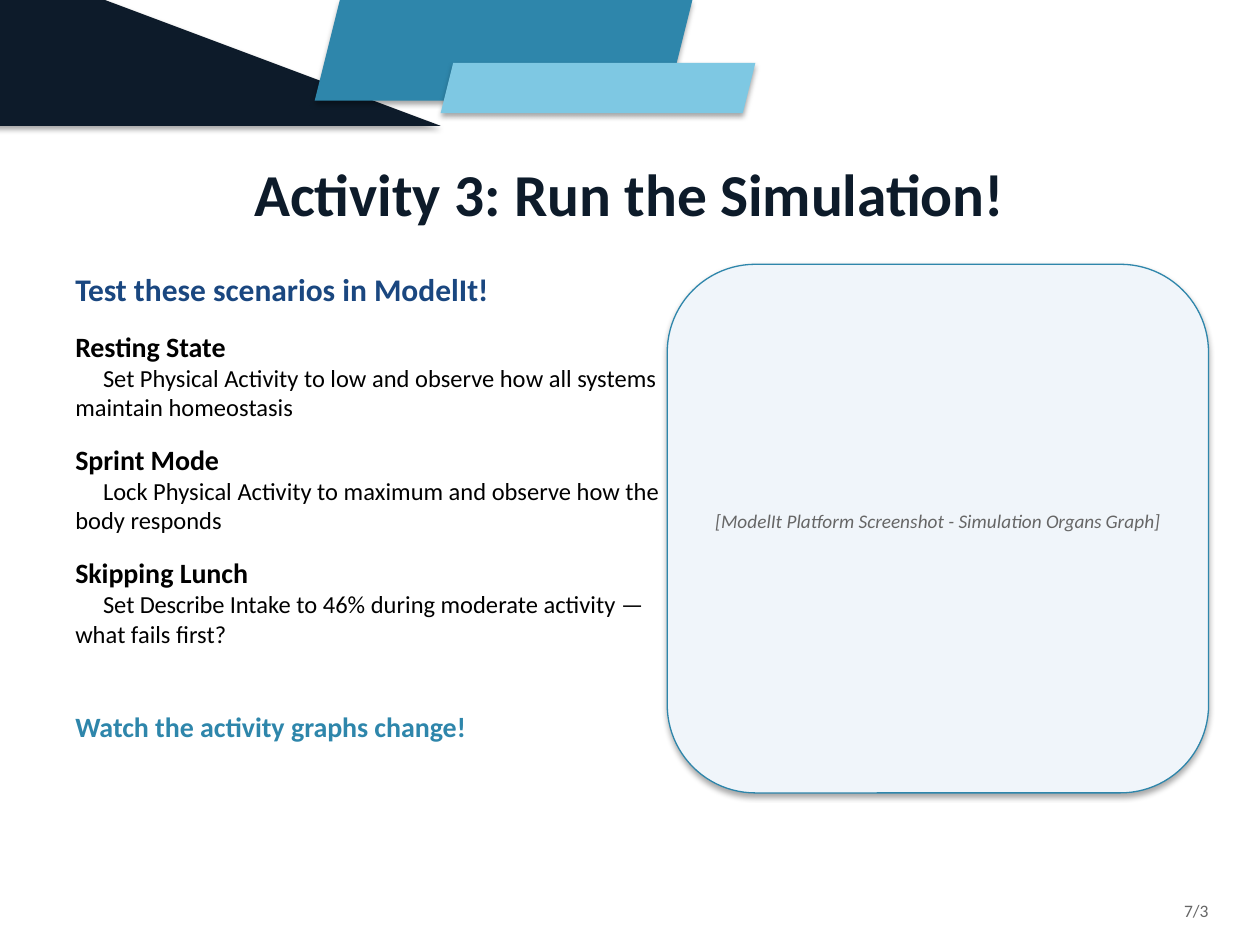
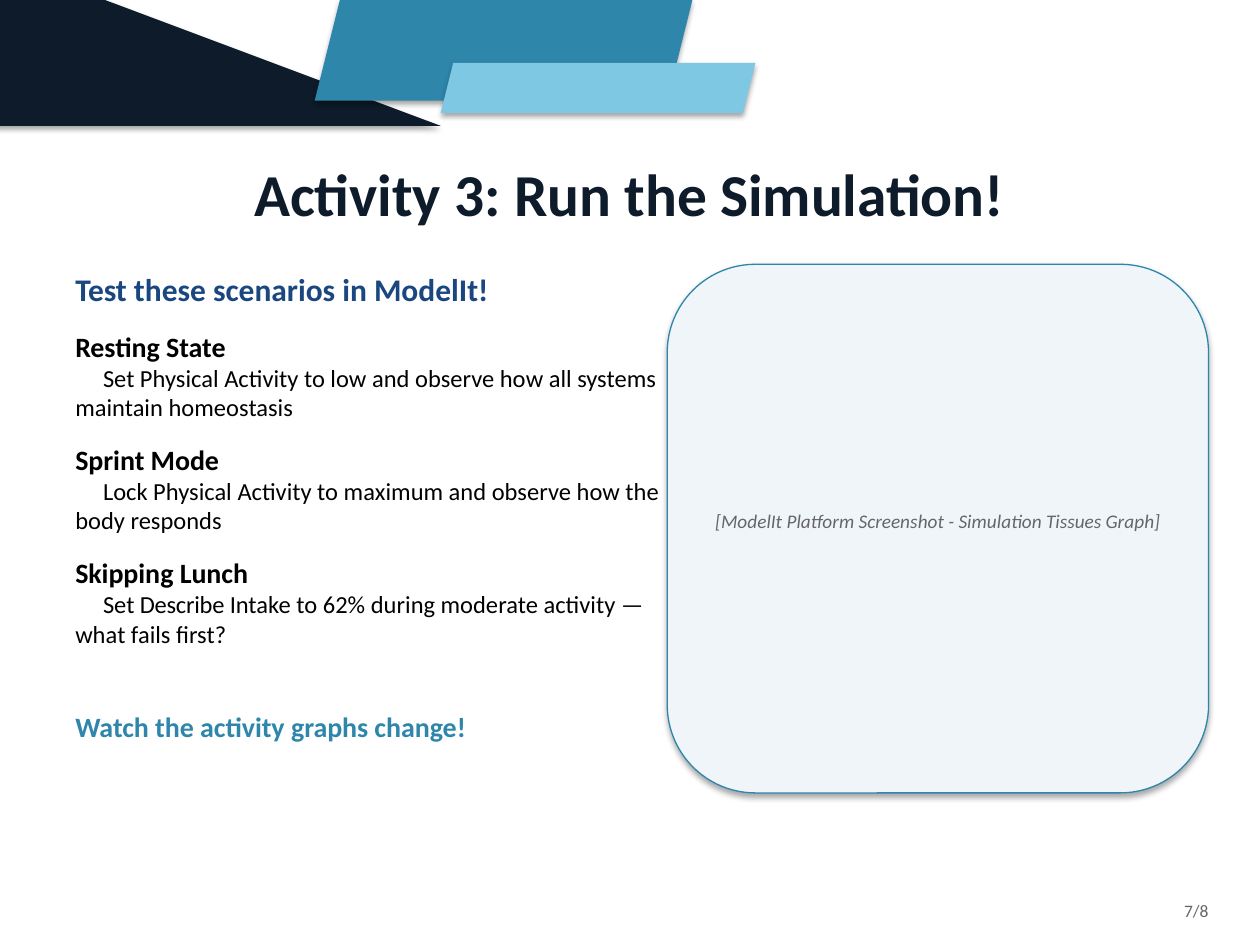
Organs: Organs -> Tissues (1074, 523)
46%: 46% -> 62% (344, 606)
7/3: 7/3 -> 7/8 (1196, 912)
